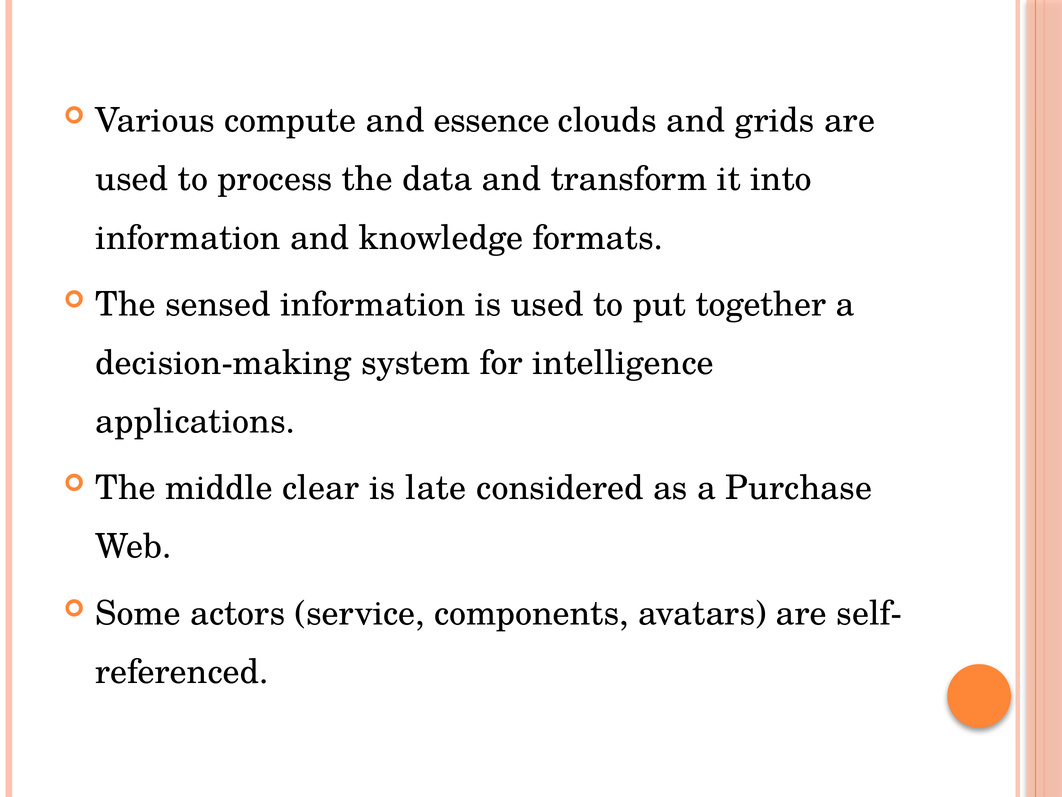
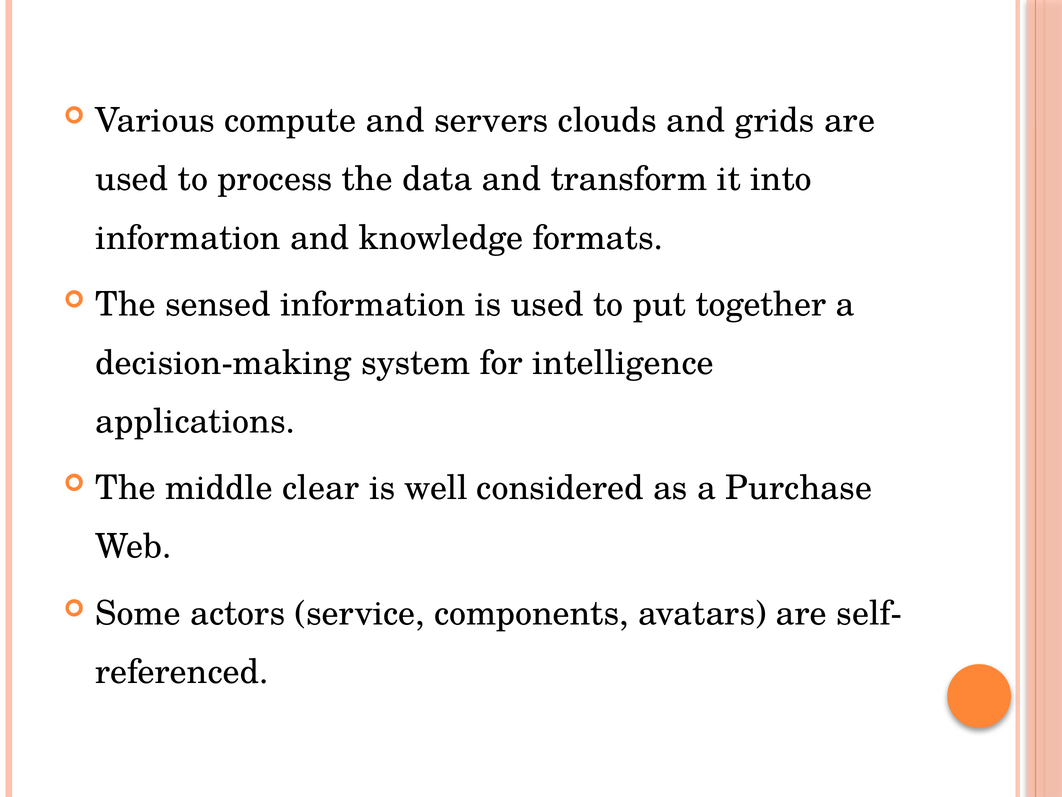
essence: essence -> servers (491, 121)
late: late -> well (436, 488)
